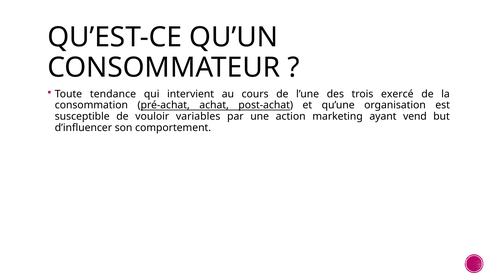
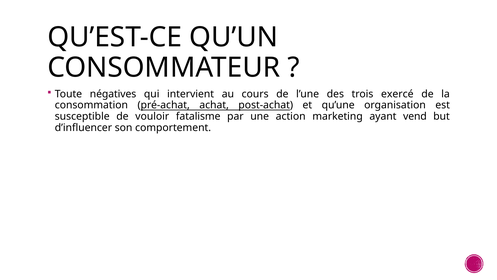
tendance: tendance -> négatives (113, 94)
variables: variables -> fatalisme (198, 116)
